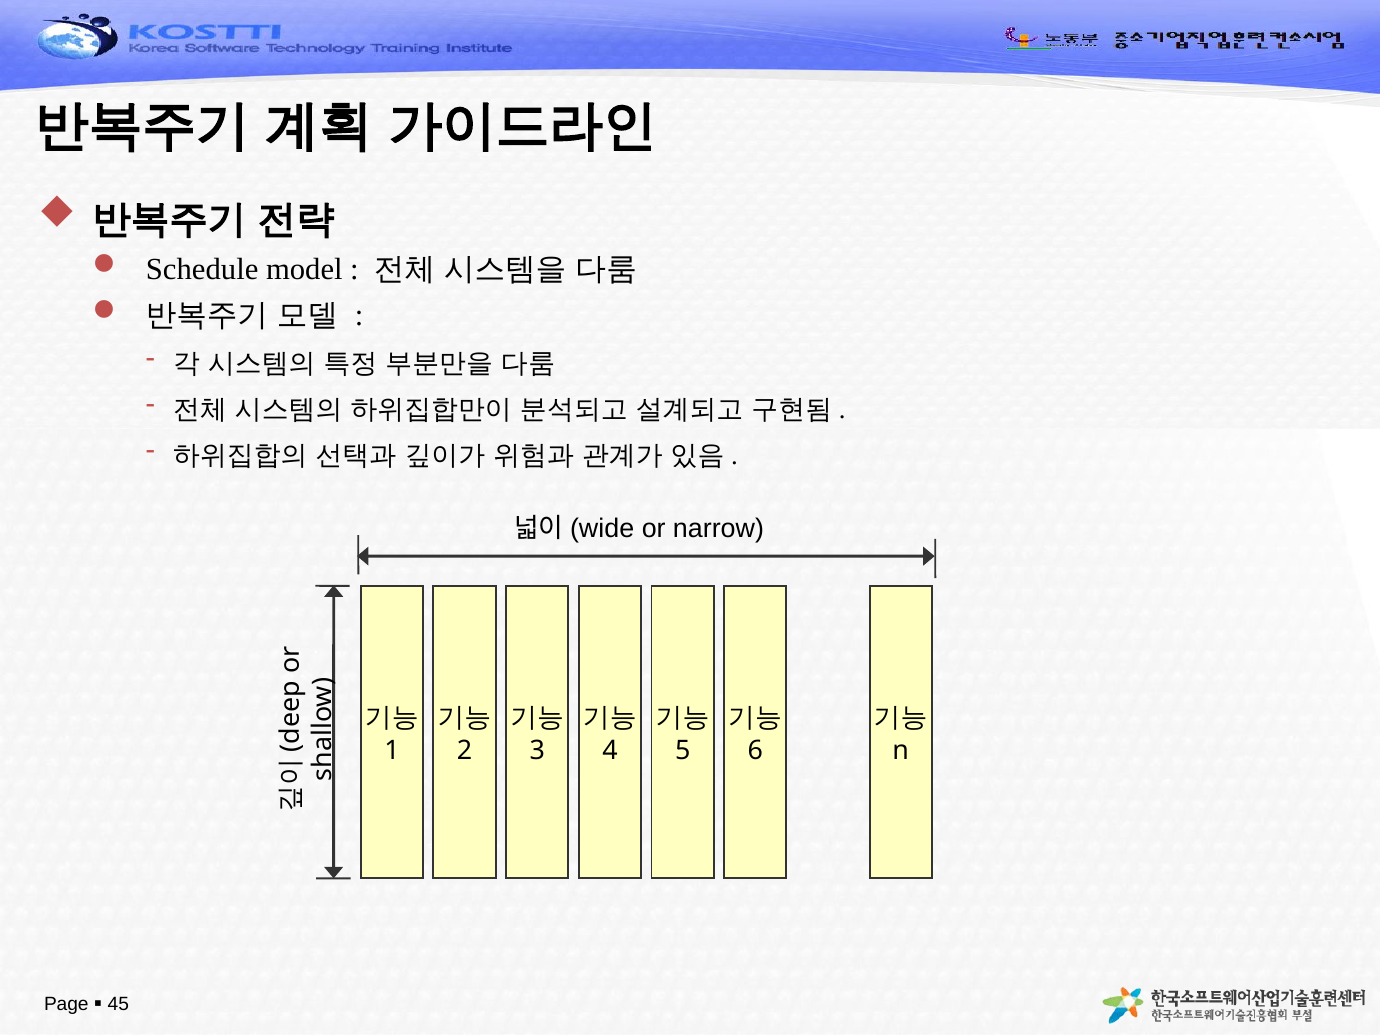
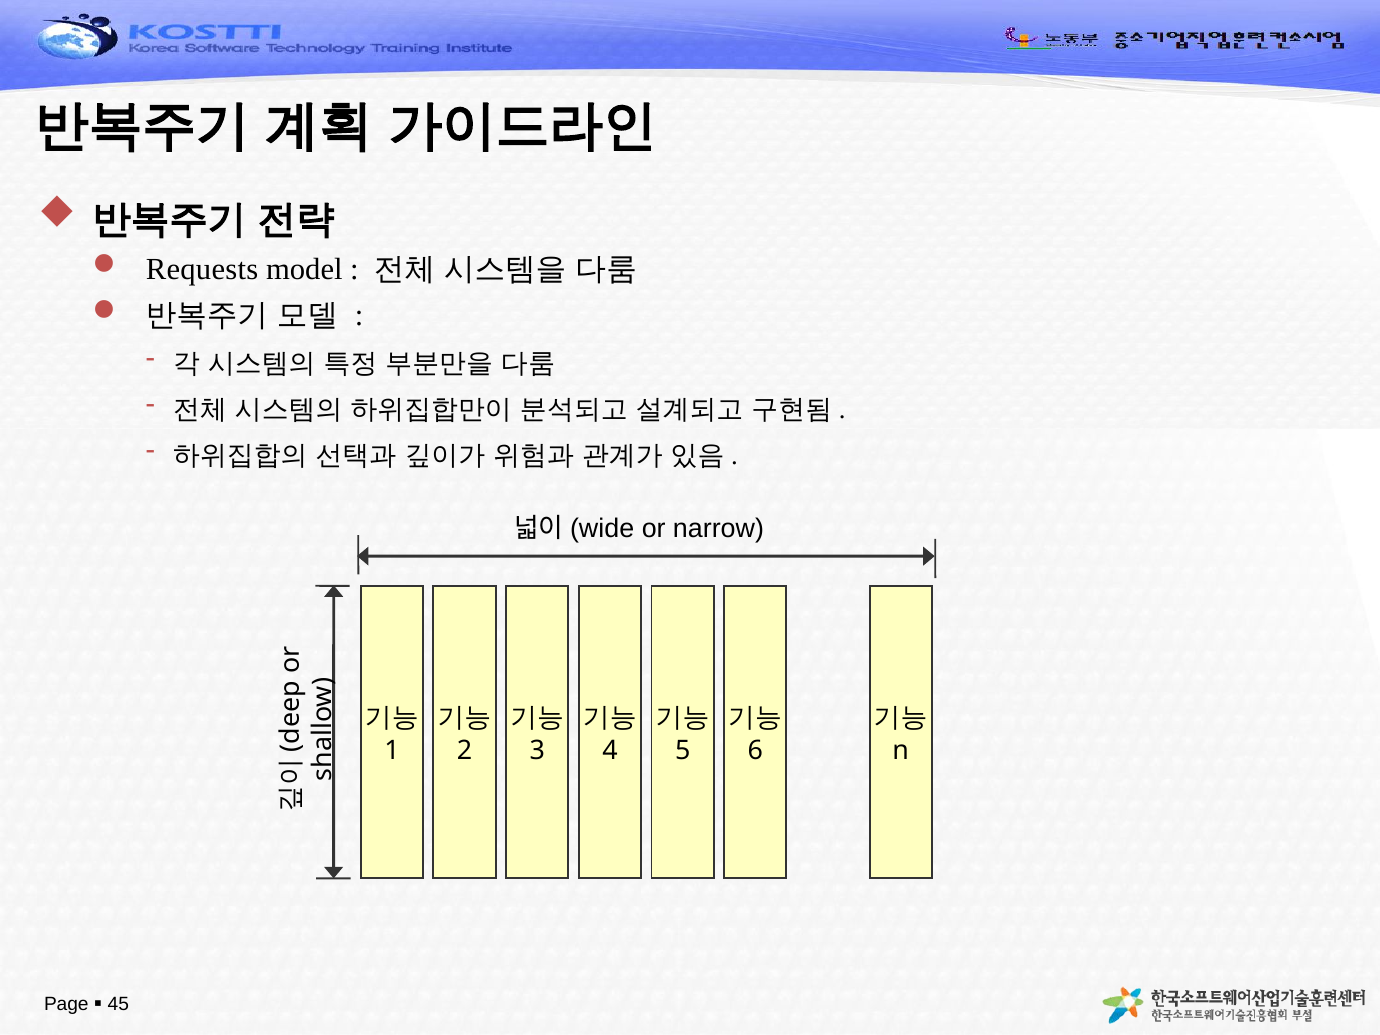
Schedule: Schedule -> Requests (202, 269)
